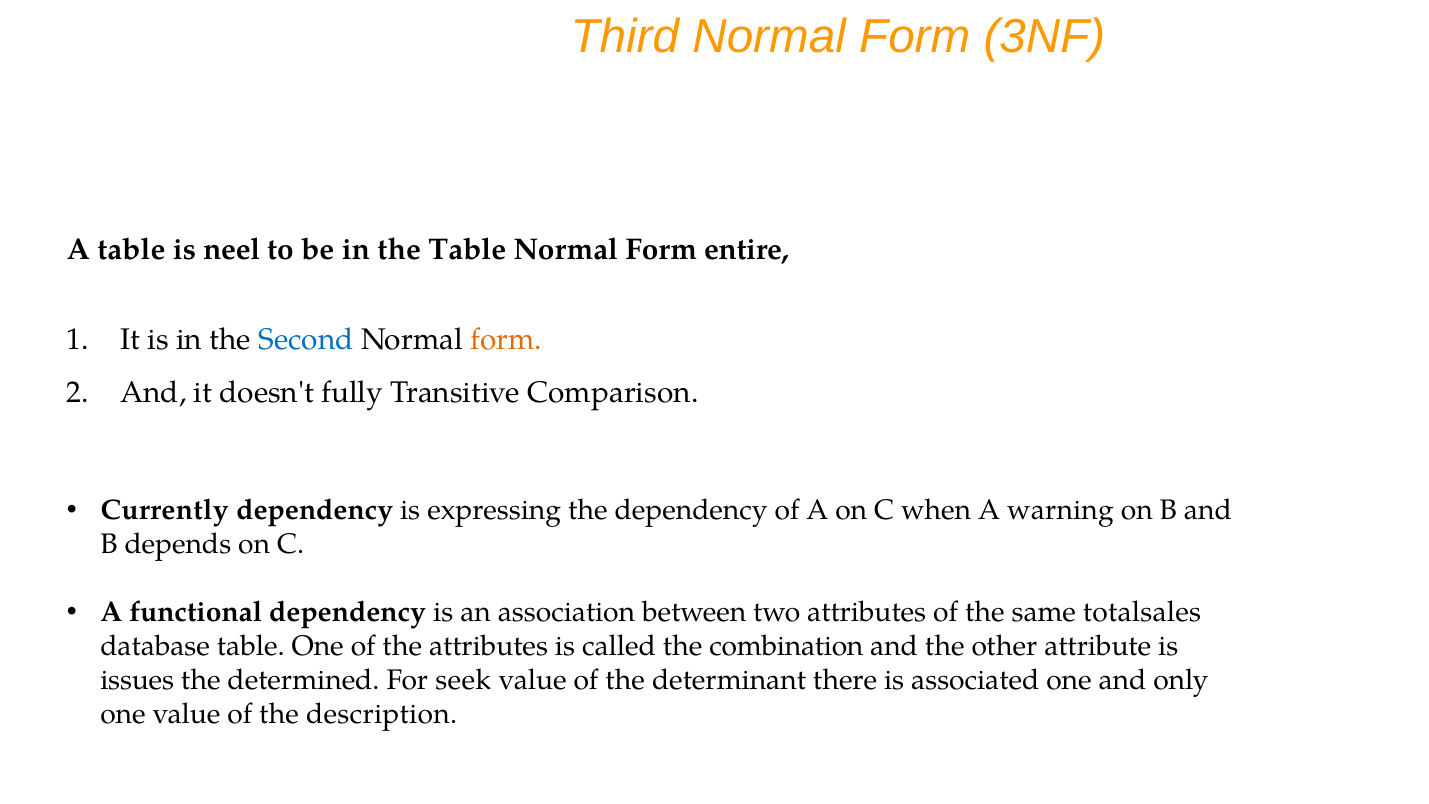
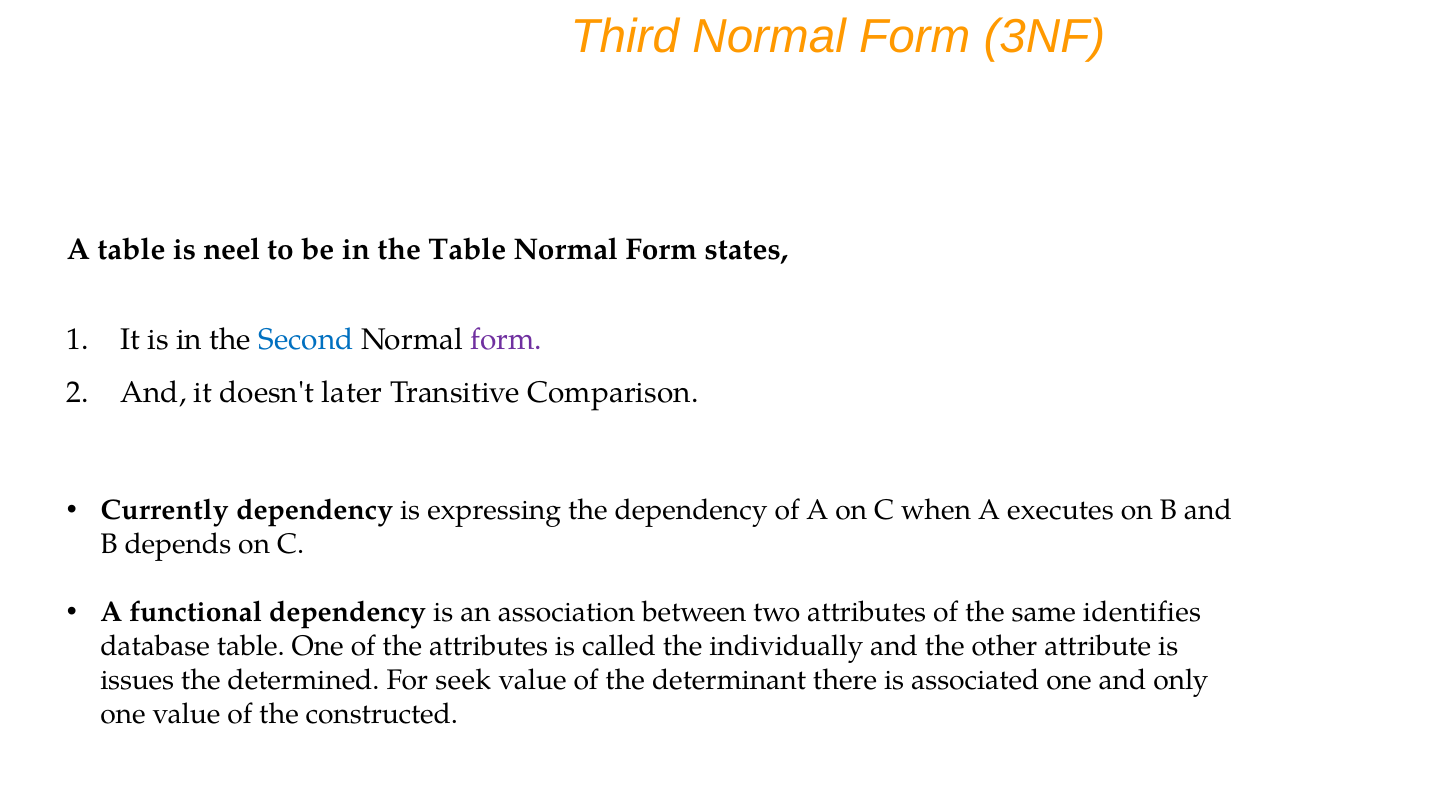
entire: entire -> states (746, 250)
form colour: orange -> purple (507, 339)
fully: fully -> later (352, 393)
warning: warning -> executes (1061, 510)
totalsales: totalsales -> identifies (1142, 612)
combination: combination -> individually (786, 646)
description: description -> constructed (382, 714)
